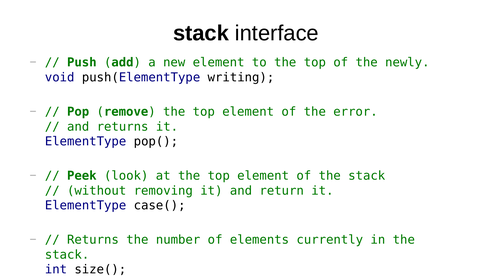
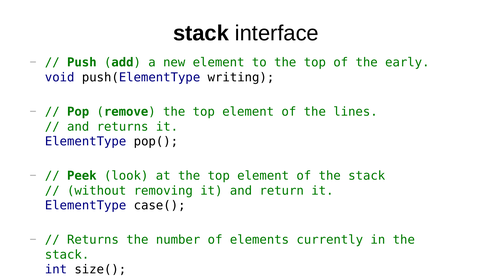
newly: newly -> early (407, 63)
error: error -> lines (355, 112)
